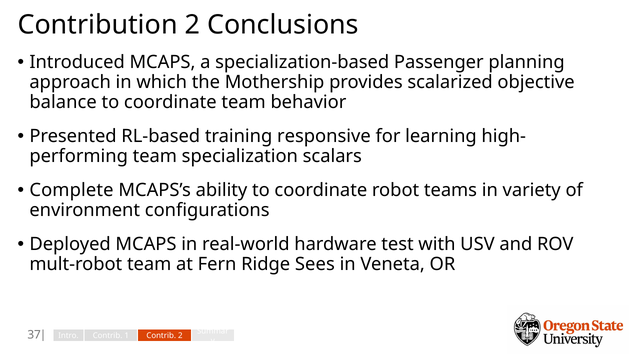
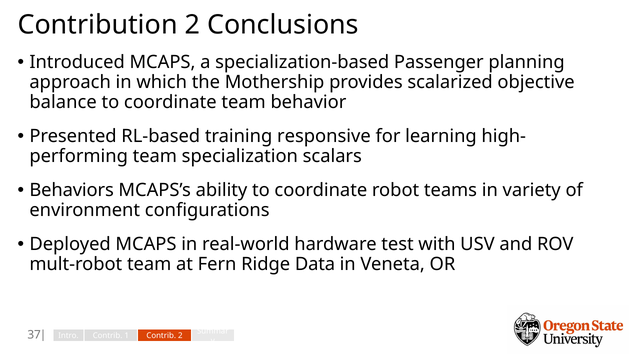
Complete: Complete -> Behaviors (72, 190)
Sees: Sees -> Data (315, 264)
